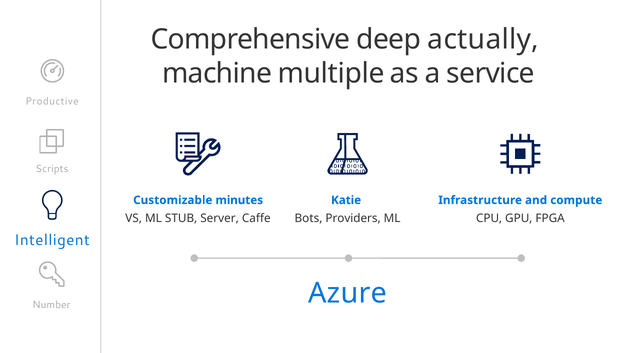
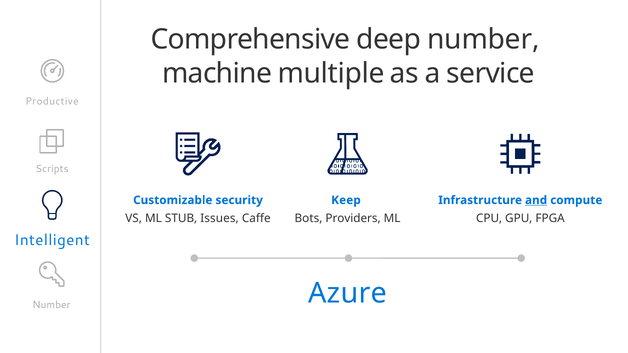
deep actually: actually -> number (483, 39)
minutes: minutes -> security (239, 200)
Katie: Katie -> Keep (346, 200)
and underline: none -> present (536, 200)
Server: Server -> Issues (220, 218)
